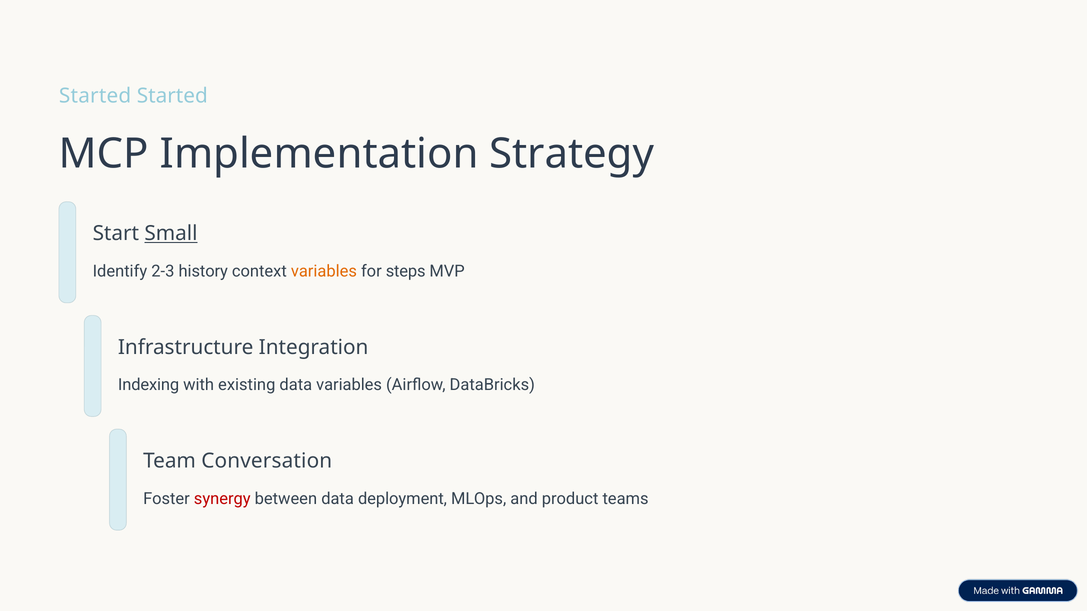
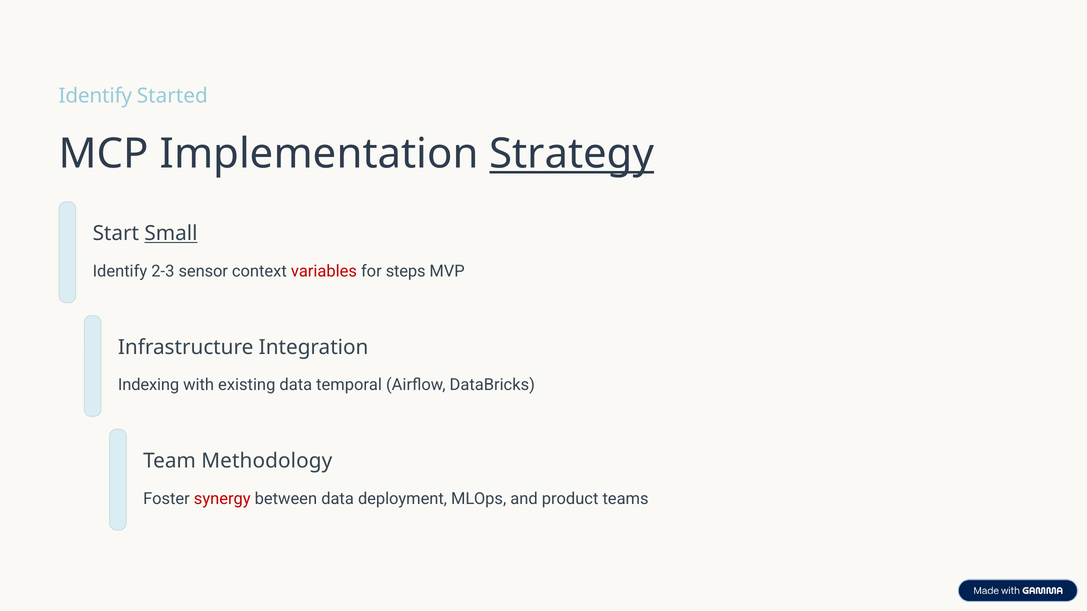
Started: Started -> Identify (95, 96)
Strategy underline: none -> present (572, 154)
history: history -> sensor (203, 272)
variables colour: orange -> red (324, 272)
data variables: variables -> temporal (349, 385)
Conversation: Conversation -> Methodology (267, 461)
